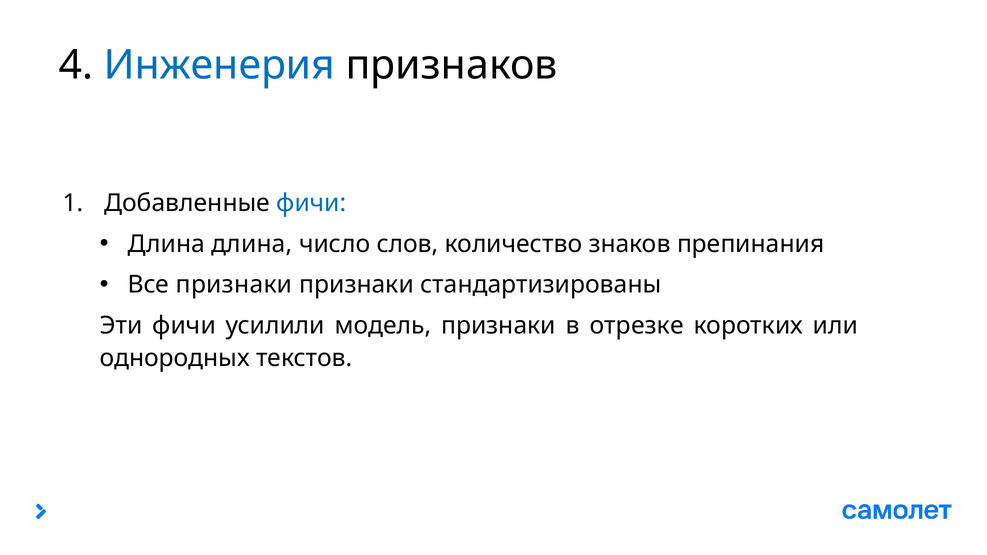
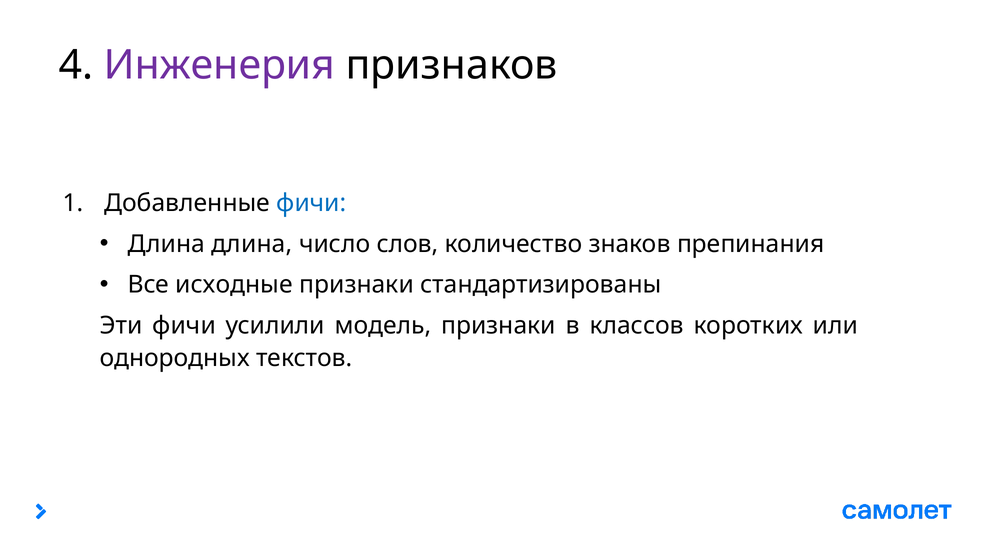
Инженерия colour: blue -> purple (219, 65)
Все признаки: признаки -> исходные (234, 285)
отрезке: отрезке -> классов (637, 326)
